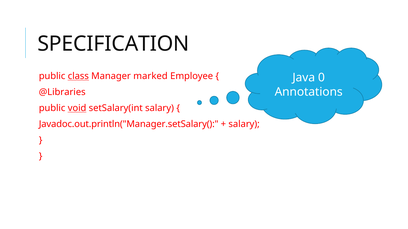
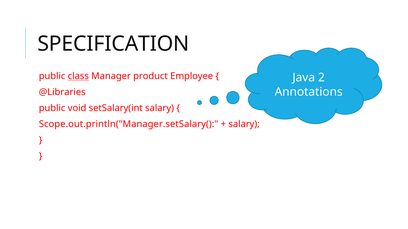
marked: marked -> product (151, 76)
0: 0 -> 2 (321, 78)
void underline: present -> none (77, 108)
Javadoc.out.println("Manager.setSalary(: Javadoc.out.println("Manager.setSalary( -> Scope.out.println("Manager.setSalary( (129, 124)
